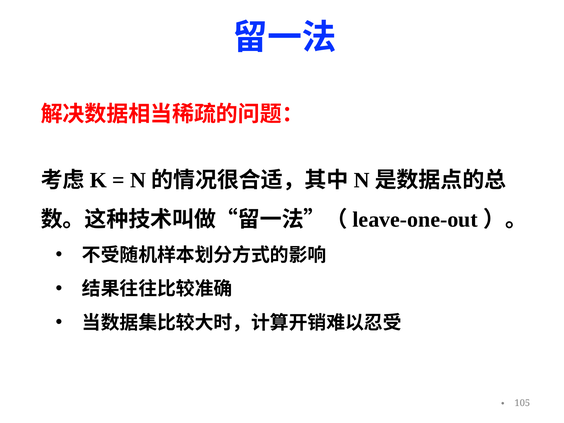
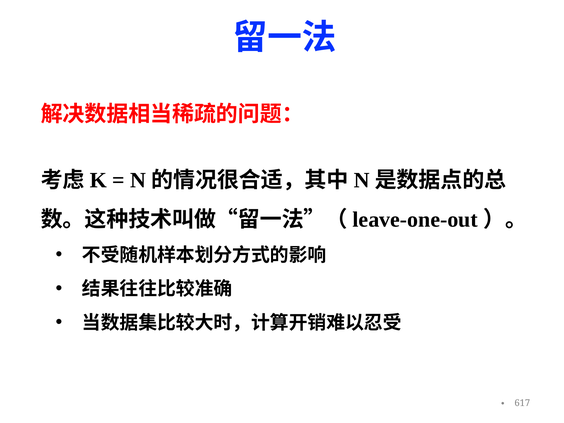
105: 105 -> 617 (522, 403)
